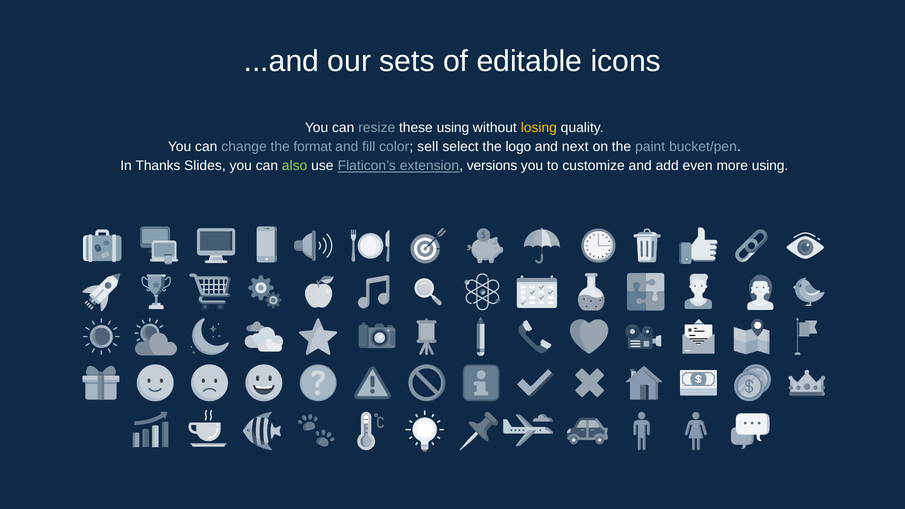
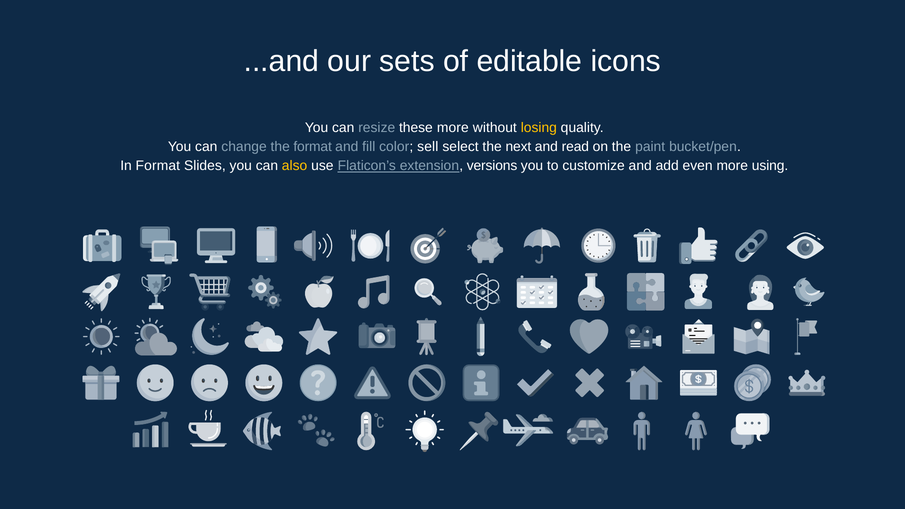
these using: using -> more (453, 128)
logo: logo -> next (518, 147)
next: next -> read (575, 147)
In Thanks: Thanks -> Format (158, 166)
also colour: light green -> yellow (295, 166)
